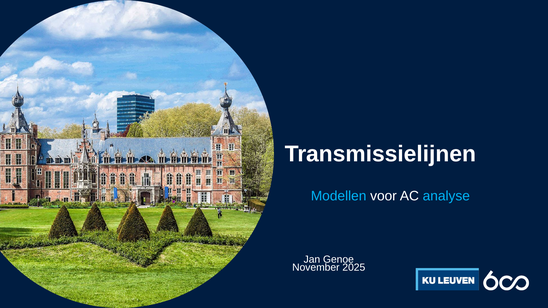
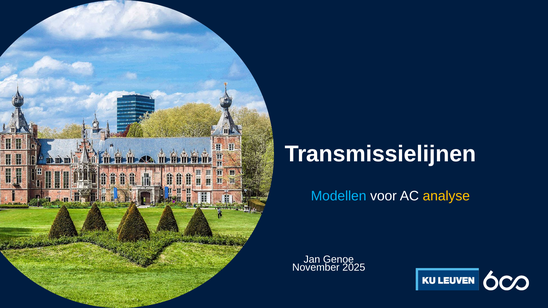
analyse colour: light blue -> yellow (446, 196)
